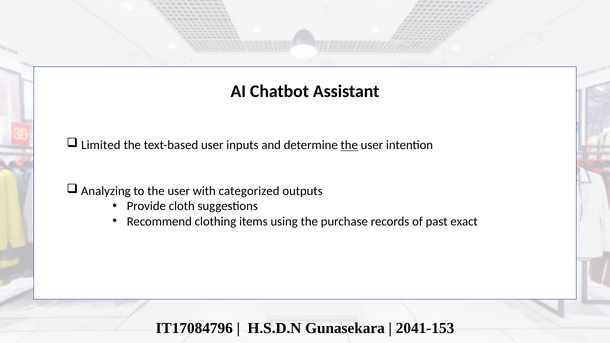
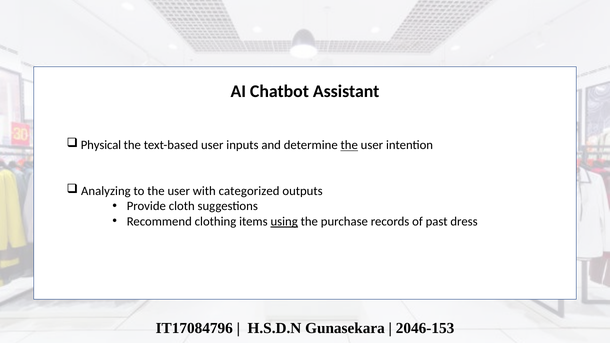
Limited: Limited -> Physical (101, 145)
using underline: none -> present (284, 222)
exact: exact -> dress (464, 222)
2041-153: 2041-153 -> 2046-153 (425, 328)
